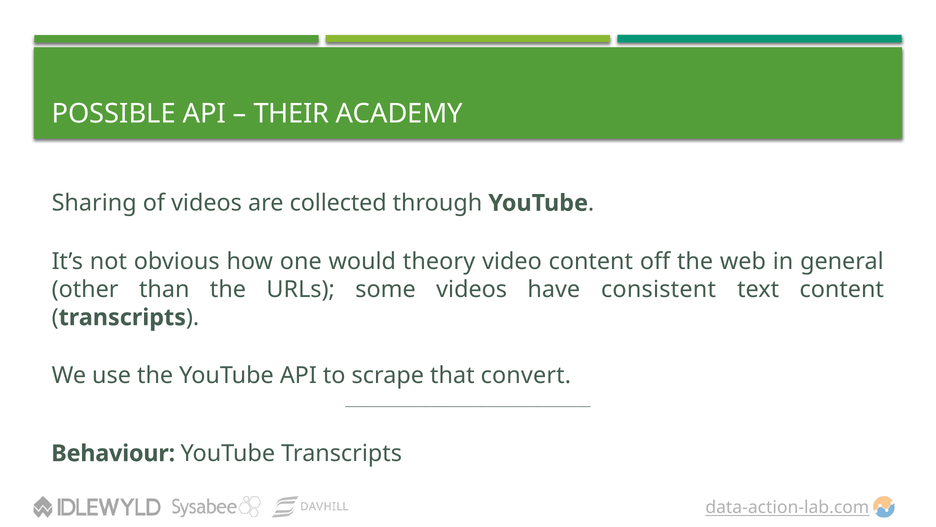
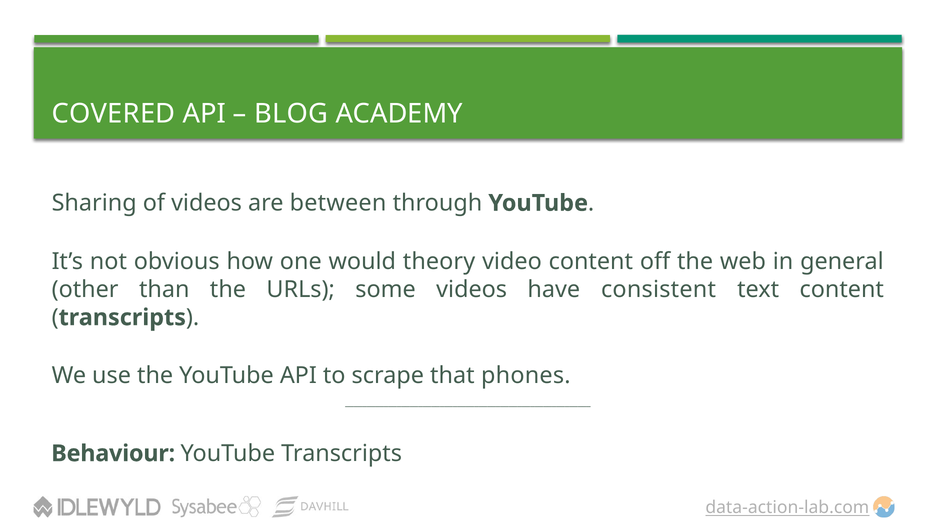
POSSIBLE: POSSIBLE -> COVERED (114, 114)
THEIR: THEIR -> BLOG (291, 114)
collected: collected -> between (338, 203)
convert: convert -> phones (526, 375)
